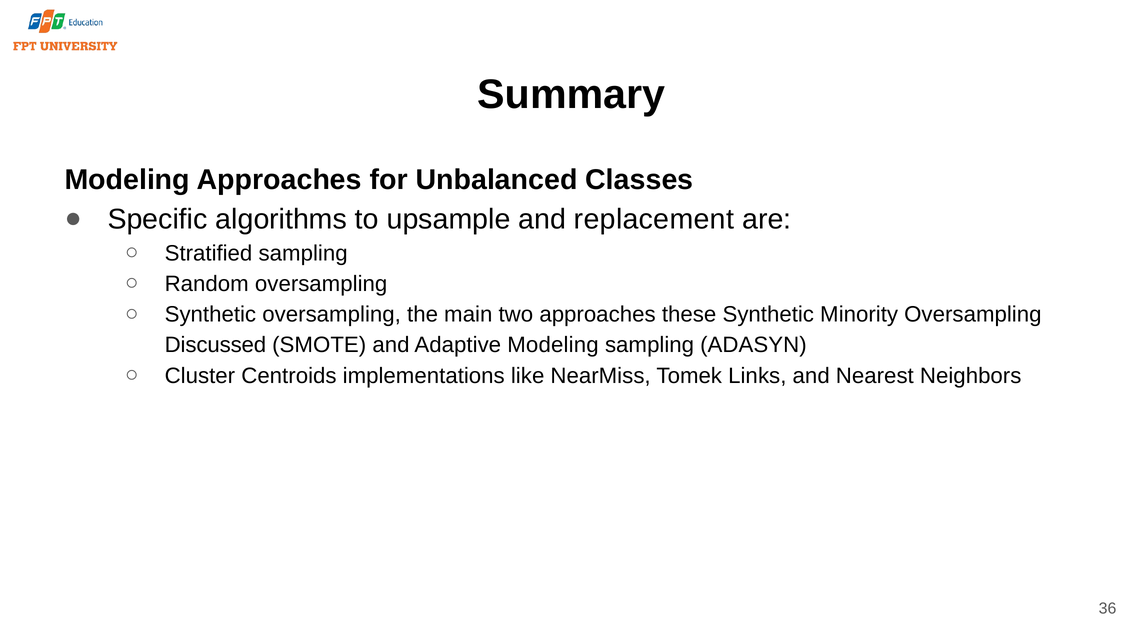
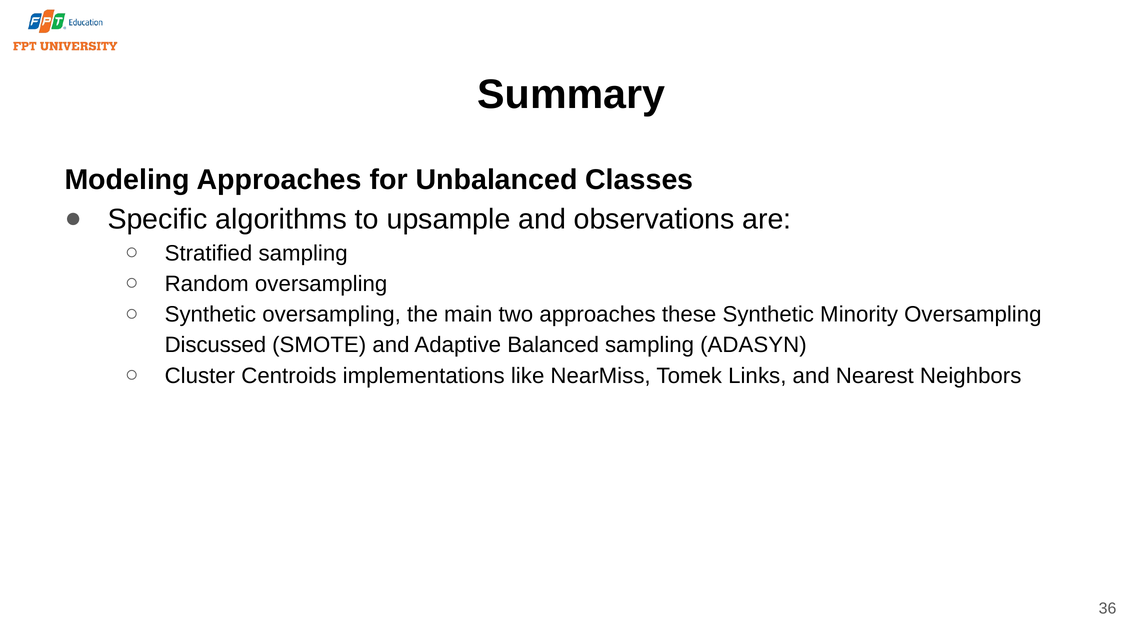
replacement: replacement -> observations (654, 219)
Adaptive Modeling: Modeling -> Balanced (553, 345)
